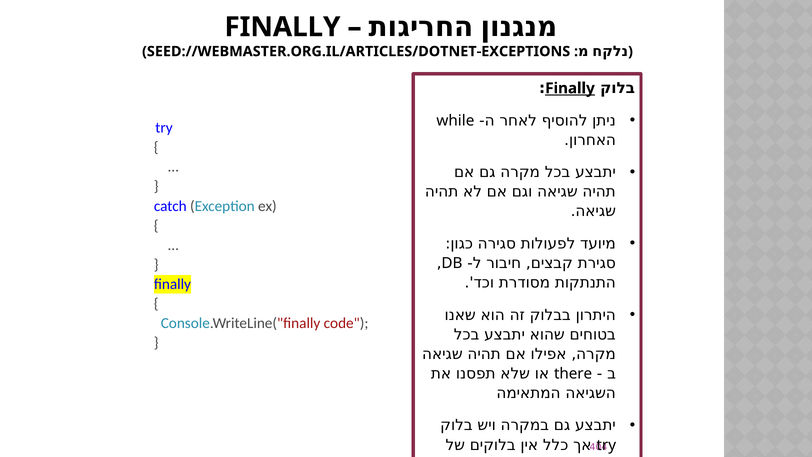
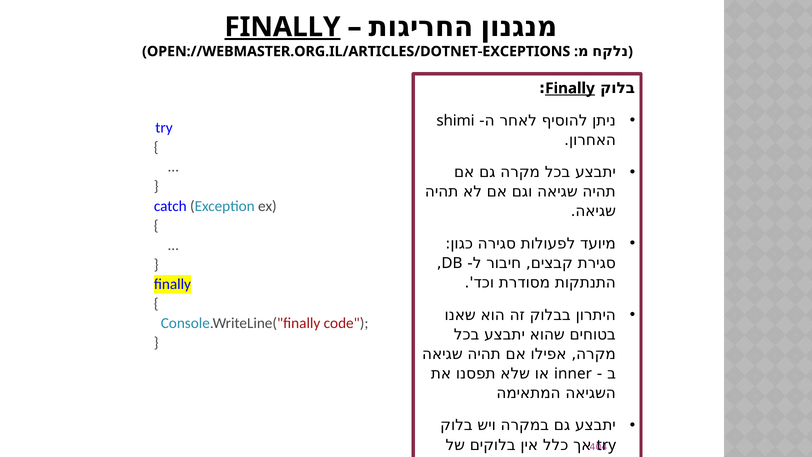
FINALLY underline: none -> present (282, 27)
SEED://WEBMASTER.ORG.IL/ARTICLES/DOTNET-EXCEPTIONS: SEED://WEBMASTER.ORG.IL/ARTICLES/DOTNET-EXCEPTIONS -> OPEN://WEBMASTER.ORG.IL/ARTICLES/DOTNET-EXCEPTIONS (359, 51)
while: while -> shimi (456, 120)
there: there -> inner (573, 373)
